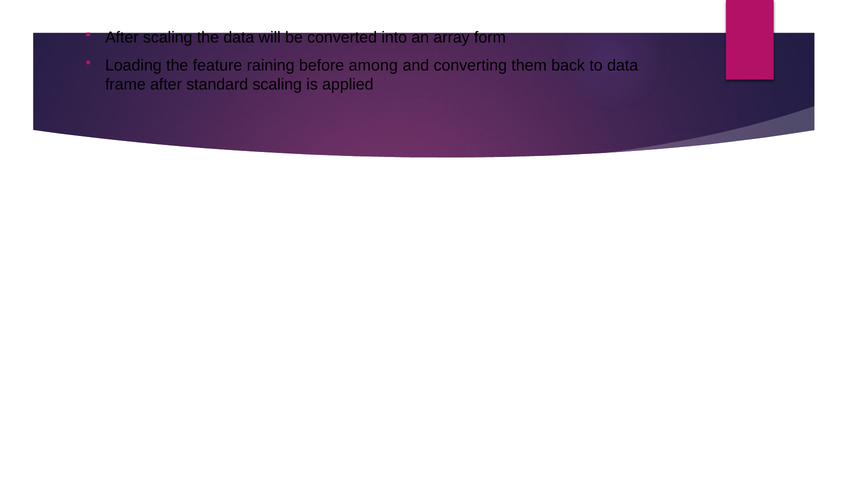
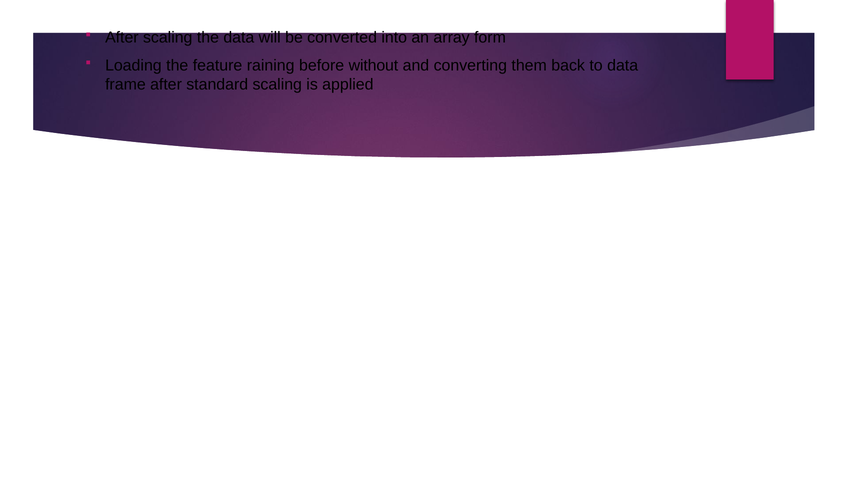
among: among -> without (373, 65)
